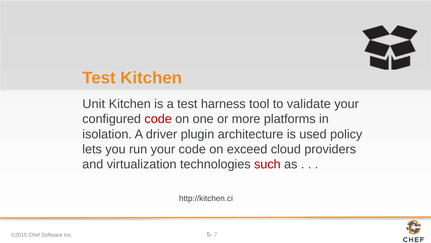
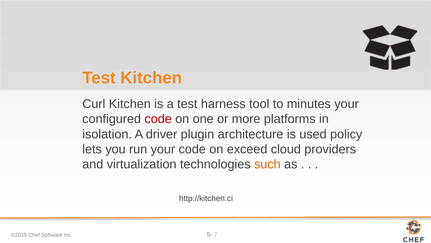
Unit: Unit -> Curl (94, 104)
validate: validate -> minutes (309, 104)
such colour: red -> orange (267, 164)
